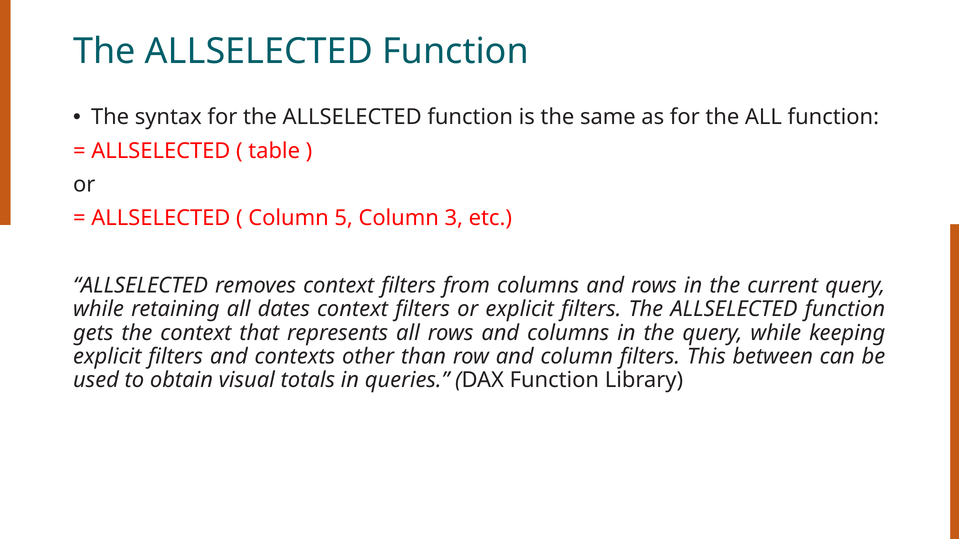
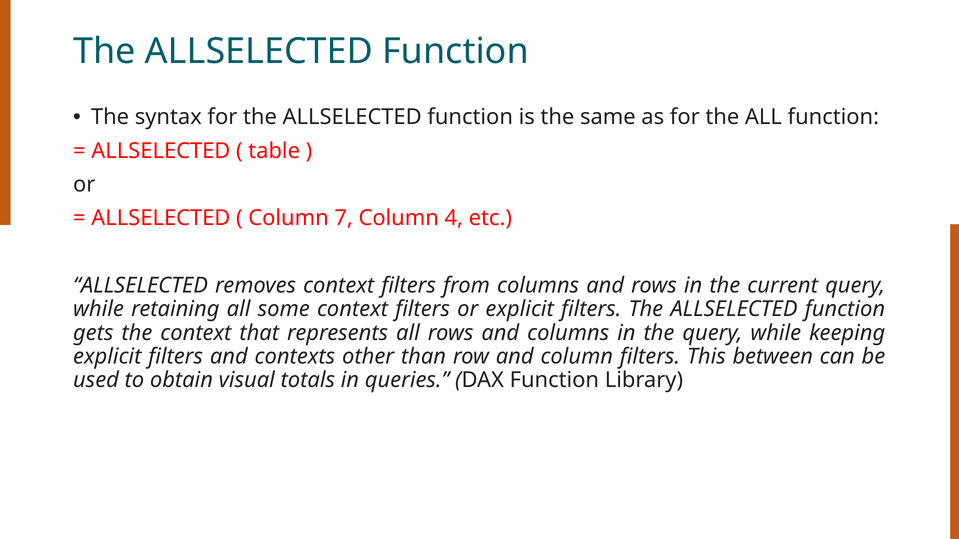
5: 5 -> 7 (344, 218)
3: 3 -> 4 (454, 218)
dates: dates -> some (284, 309)
